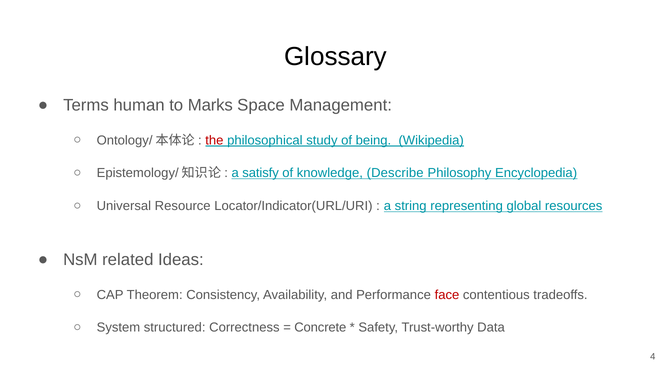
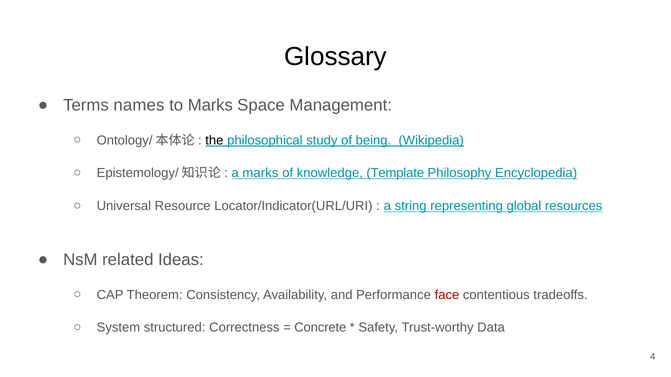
human: human -> names (139, 106)
the colour: red -> black (214, 140)
a satisfy: satisfy -> marks (260, 173)
Describe: Describe -> Template (395, 173)
